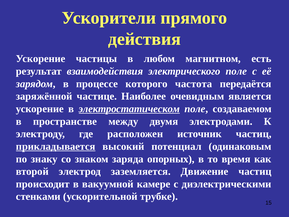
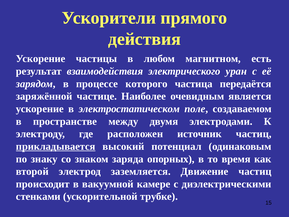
электрического поле: поле -> уран (236, 71)
частота: частота -> частица (194, 84)
электростатическом underline: present -> none (129, 109)
